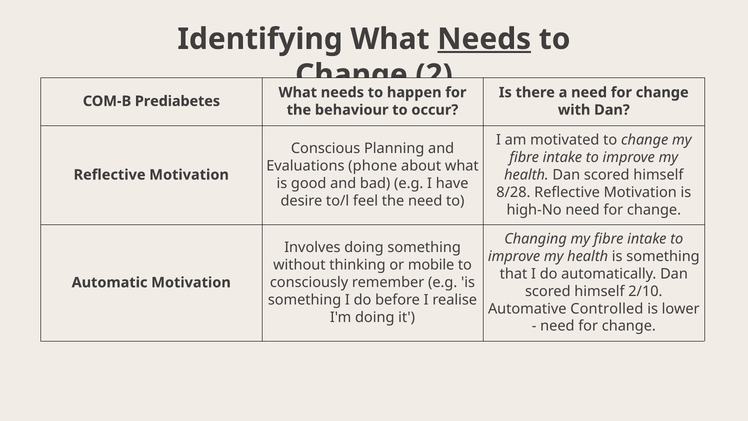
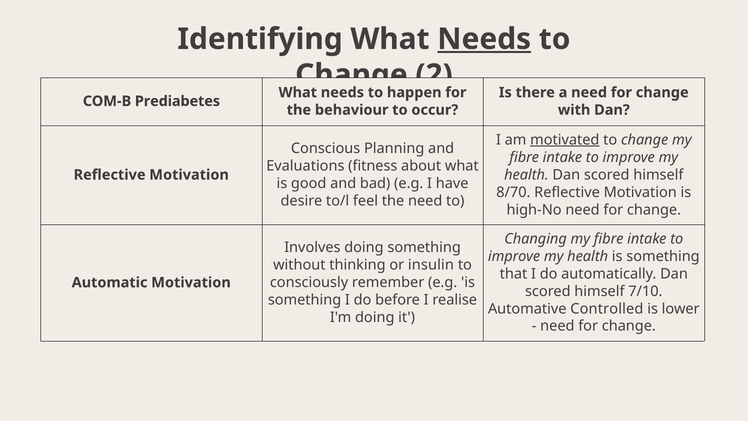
motivated underline: none -> present (565, 140)
phone: phone -> fitness (373, 166)
8/28: 8/28 -> 8/70 (513, 192)
mobile: mobile -> insulin (431, 265)
2/10: 2/10 -> 7/10 (645, 291)
